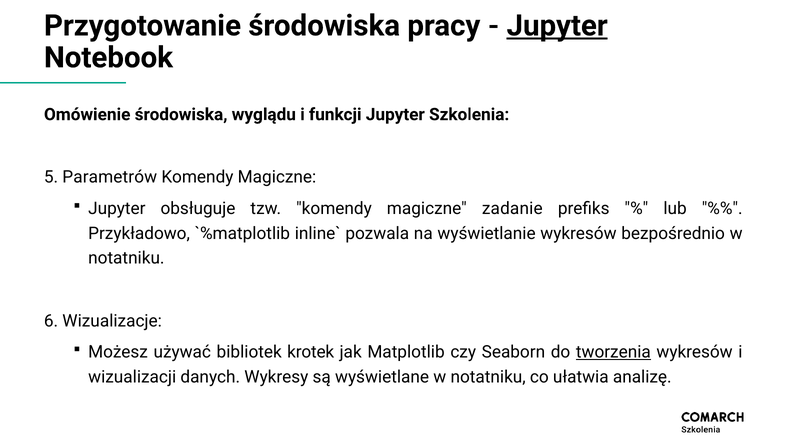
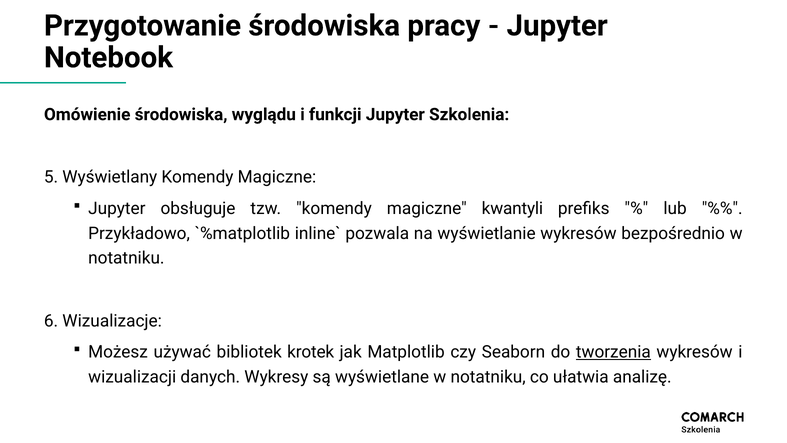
Jupyter underline: present -> none (557, 26)
Parametrów: Parametrów -> Wyświetlany (110, 177)
zadanie: zadanie -> kwantyli (512, 208)
